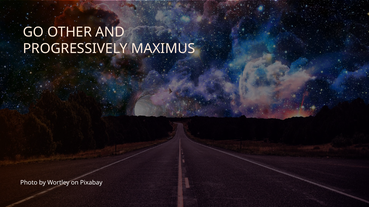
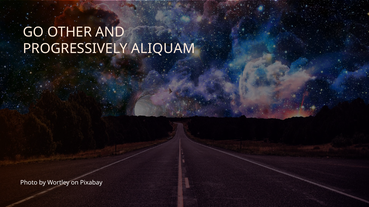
MAXIMUS: MAXIMUS -> ALIQUAM (163, 49)
